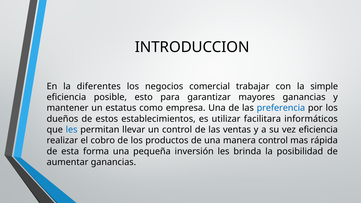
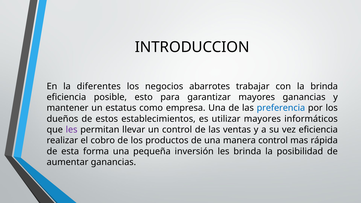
comercial: comercial -> abarrotes (210, 86)
la simple: simple -> brinda (324, 86)
utilizar facilitara: facilitara -> mayores (262, 119)
les colour: blue -> purple (72, 130)
